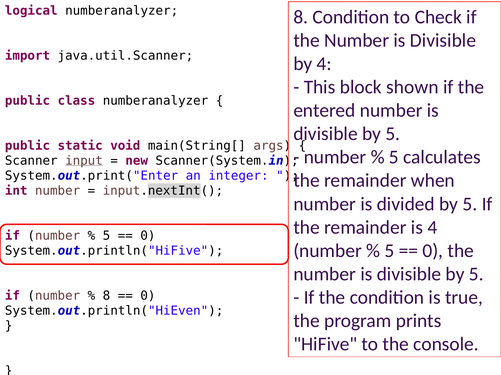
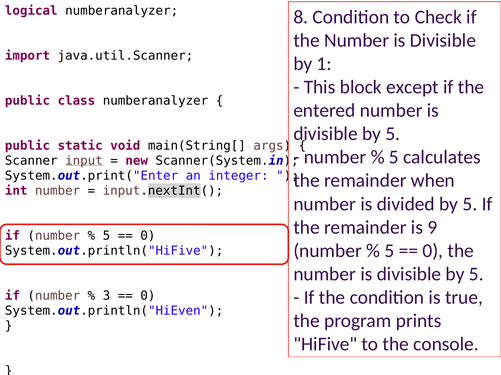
by 4: 4 -> 1 (324, 64)
shown: shown -> except (413, 87)
is 4: 4 -> 9 (432, 228)
8: 8 -> 3 (106, 296)
